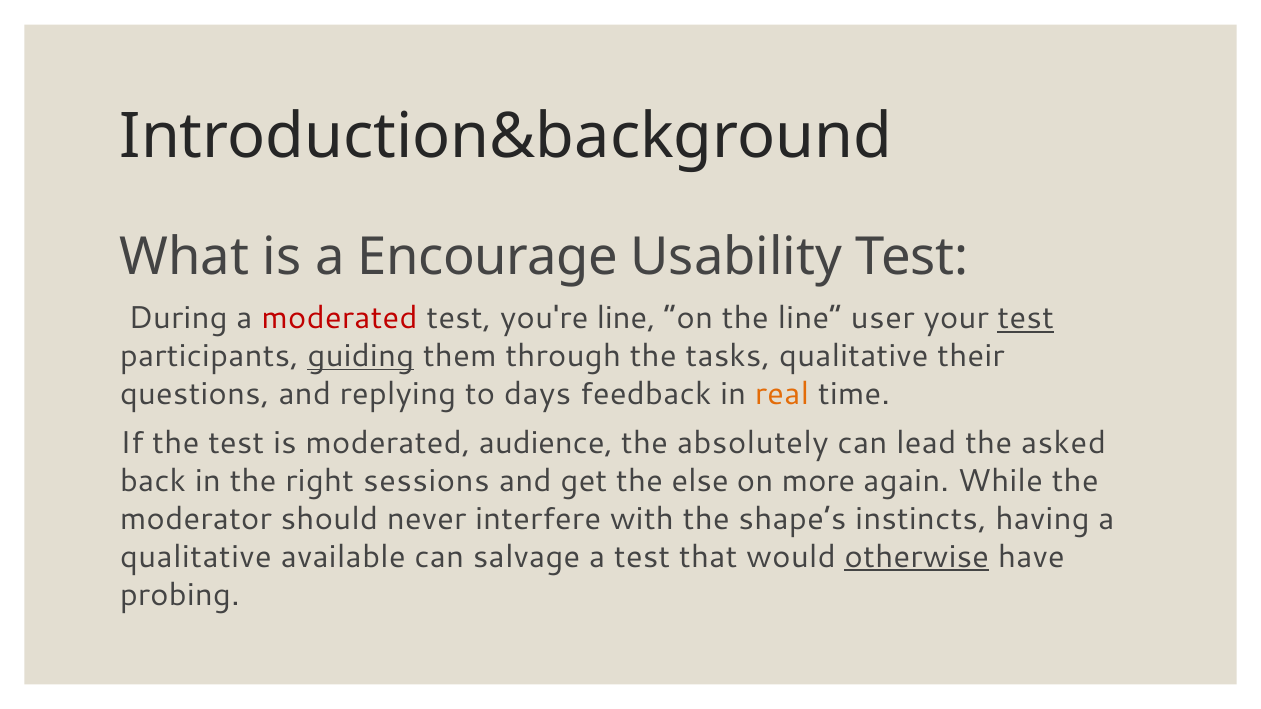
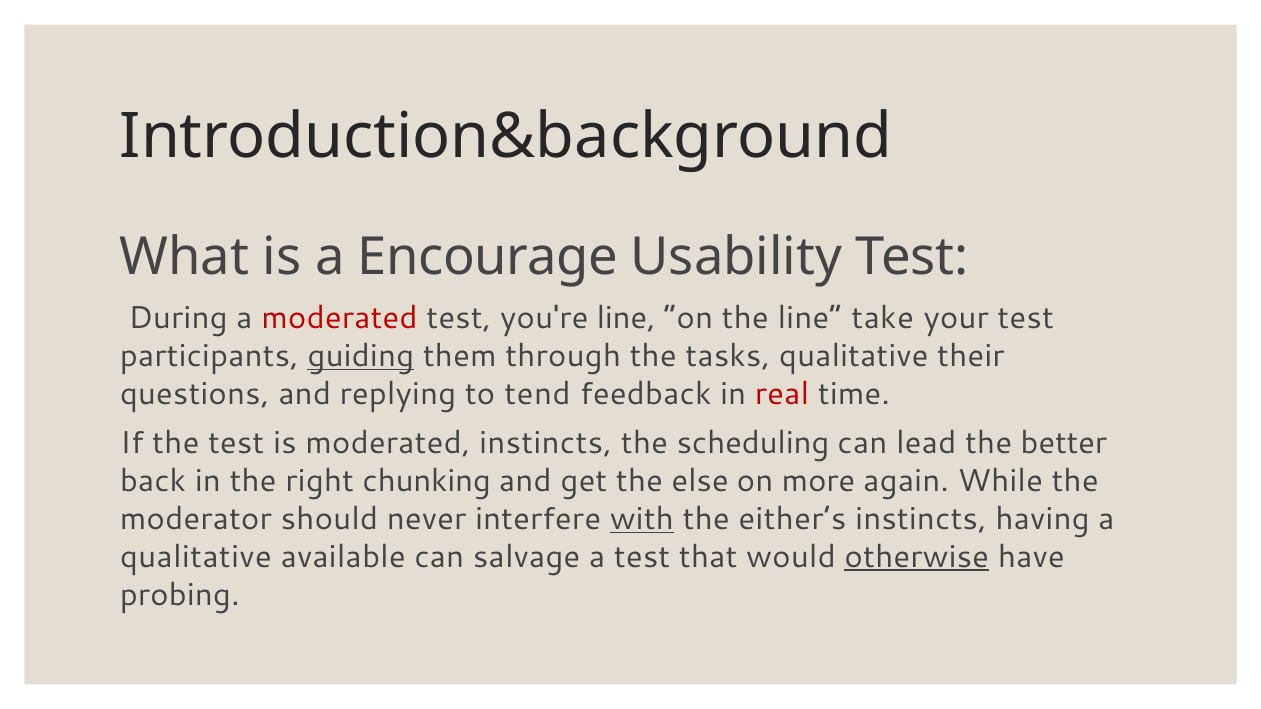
user: user -> take (883, 318)
test underline: present -> none (1026, 318)
days: days -> tend (538, 394)
real colour: orange -> red (782, 394)
moderated audience: audience -> instincts (546, 444)
absolutely: absolutely -> scheduling (753, 444)
asked: asked -> better (1064, 444)
sessions: sessions -> chunking (427, 481)
with underline: none -> present (642, 519)
shape’s: shape’s -> either’s (792, 519)
